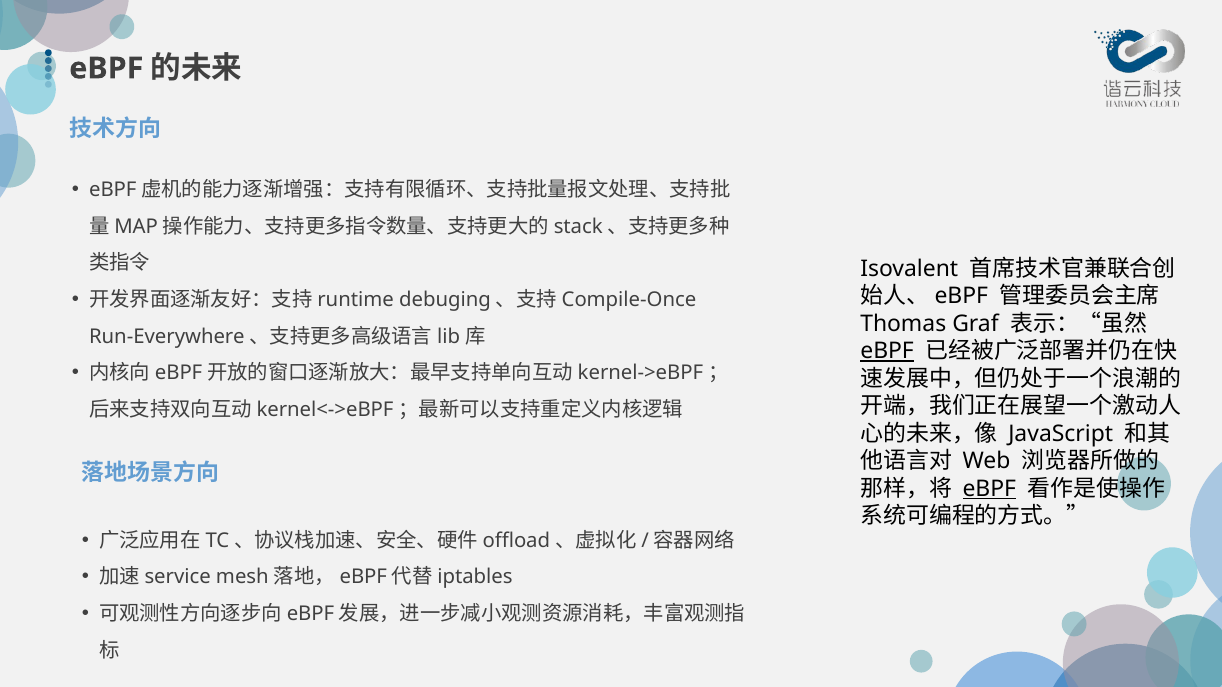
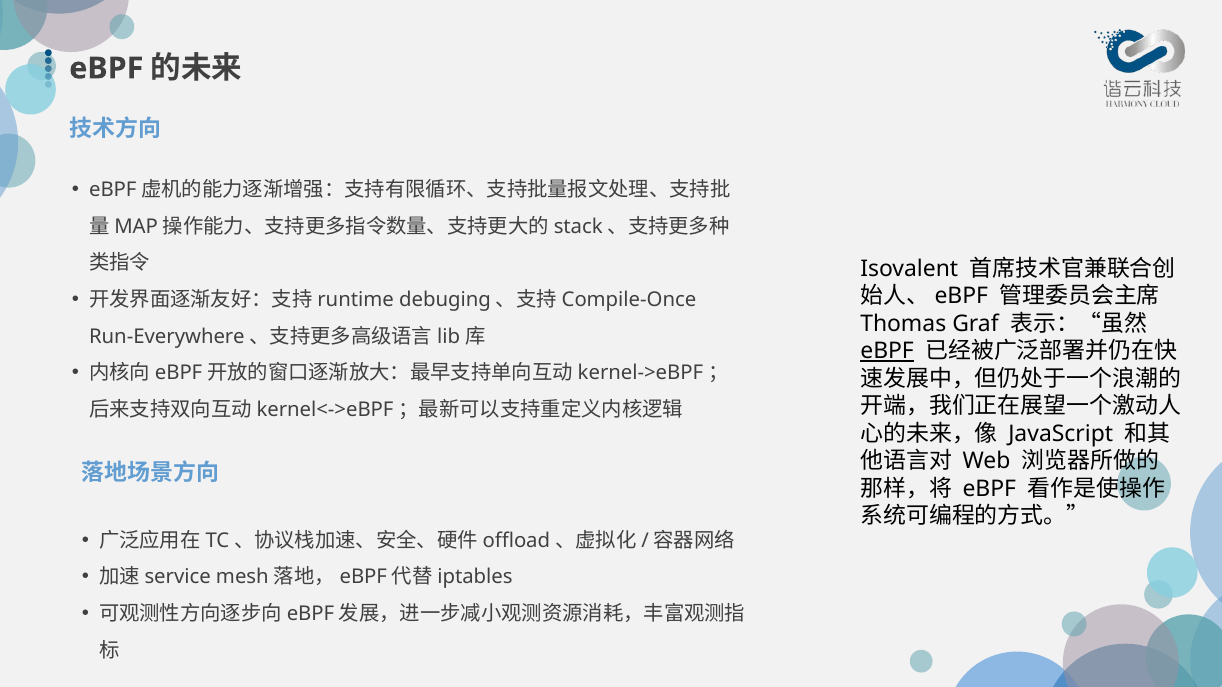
eBPF underline: present -> none (989, 489)
